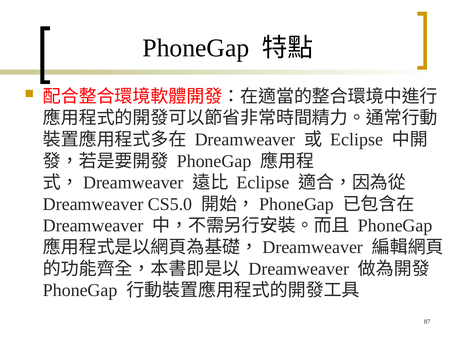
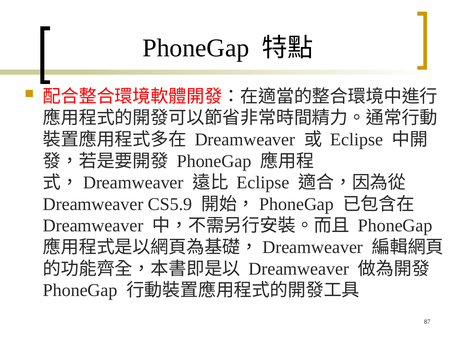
CS5.0: CS5.0 -> CS5.9 (170, 204)
